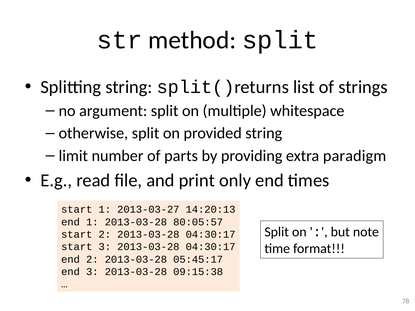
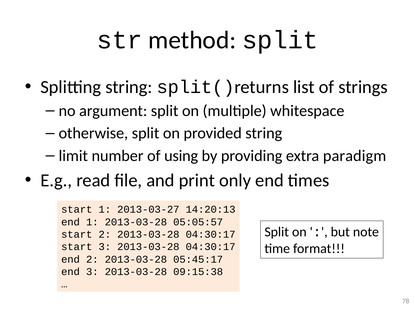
parts: parts -> using (181, 156)
80:05:57: 80:05:57 -> 05:05:57 (198, 222)
